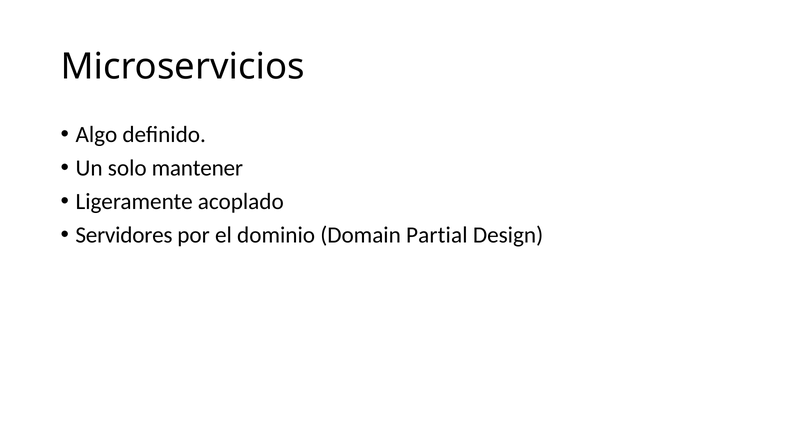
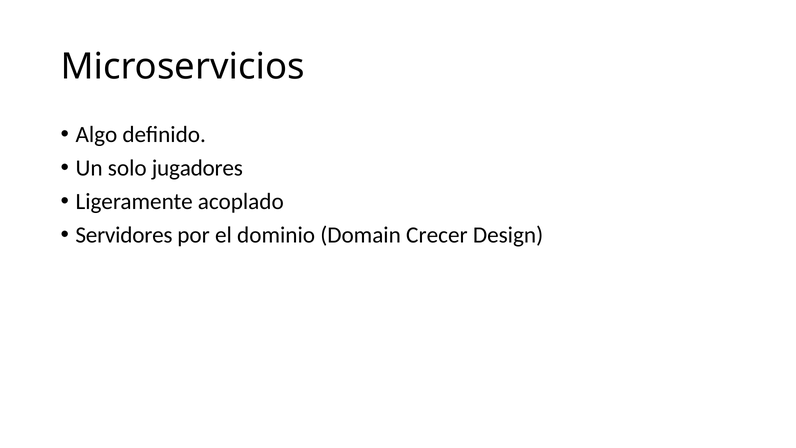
mantener: mantener -> jugadores (197, 168)
Partial: Partial -> Crecer (437, 235)
